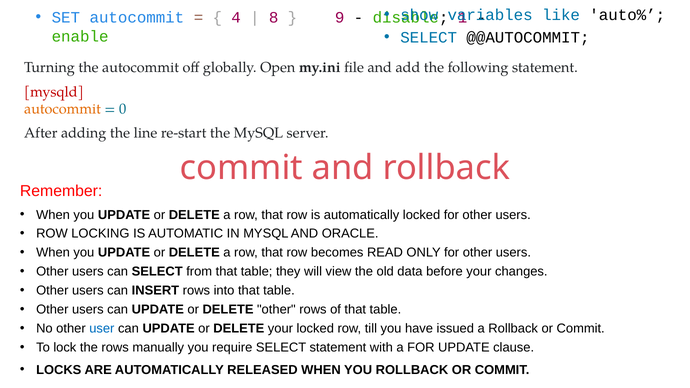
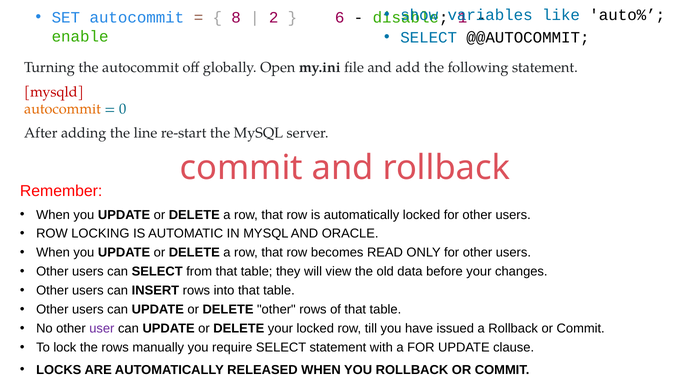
4: 4 -> 8 (236, 17)
8: 8 -> 2 (274, 17)
9: 9 -> 6 (340, 17)
user colour: blue -> purple (102, 329)
